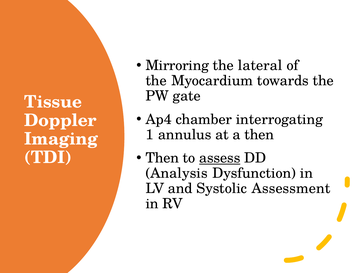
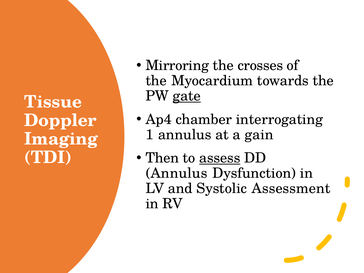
lateral: lateral -> crosses (260, 65)
gate underline: none -> present (187, 96)
a then: then -> gain (259, 135)
Analysis: Analysis -> Annulus (177, 173)
